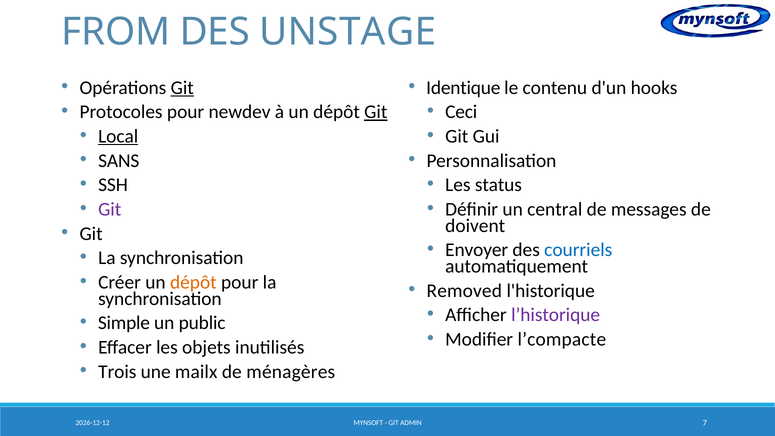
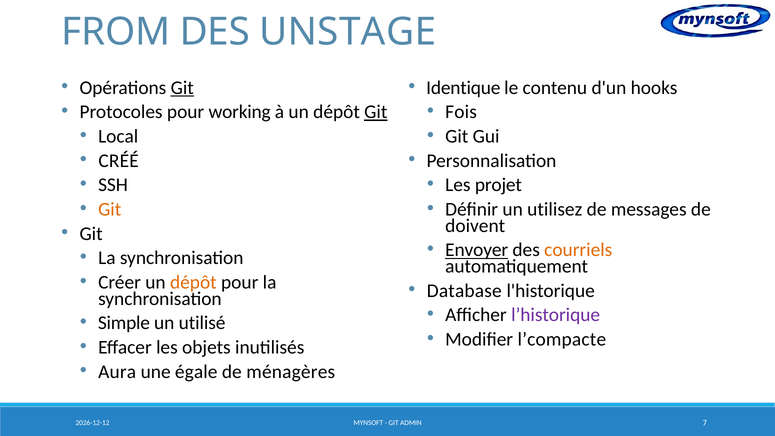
newdev: newdev -> working (240, 112)
Ceci: Ceci -> Fois (461, 112)
Local underline: present -> none (118, 136)
SANS: SANS -> CRÉÉ (119, 161)
status: status -> projet (498, 185)
Git colour: purple -> orange (110, 209)
central: central -> utilisez (555, 209)
Envoyer underline: none -> present (477, 250)
courriels colour: blue -> orange (578, 250)
Removed: Removed -> Database (464, 291)
public: public -> utilisé (202, 323)
Trois: Trois -> Aura (117, 372)
mailx: mailx -> égale (196, 372)
